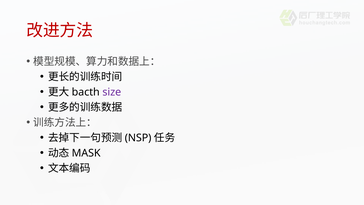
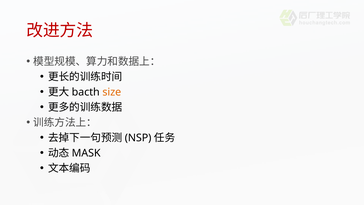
size colour: purple -> orange (112, 92)
